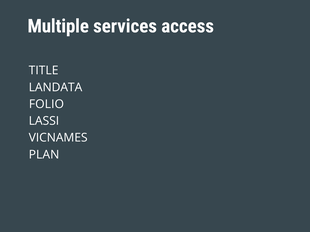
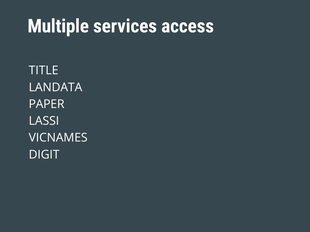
FOLIO: FOLIO -> PAPER (47, 104)
PLAN: PLAN -> DIGIT (44, 155)
